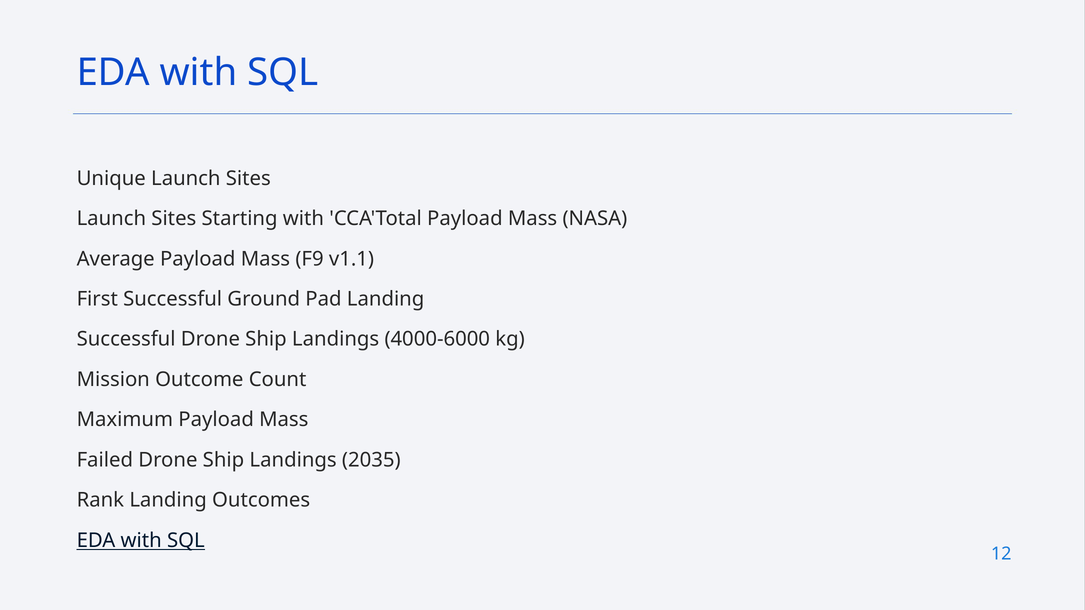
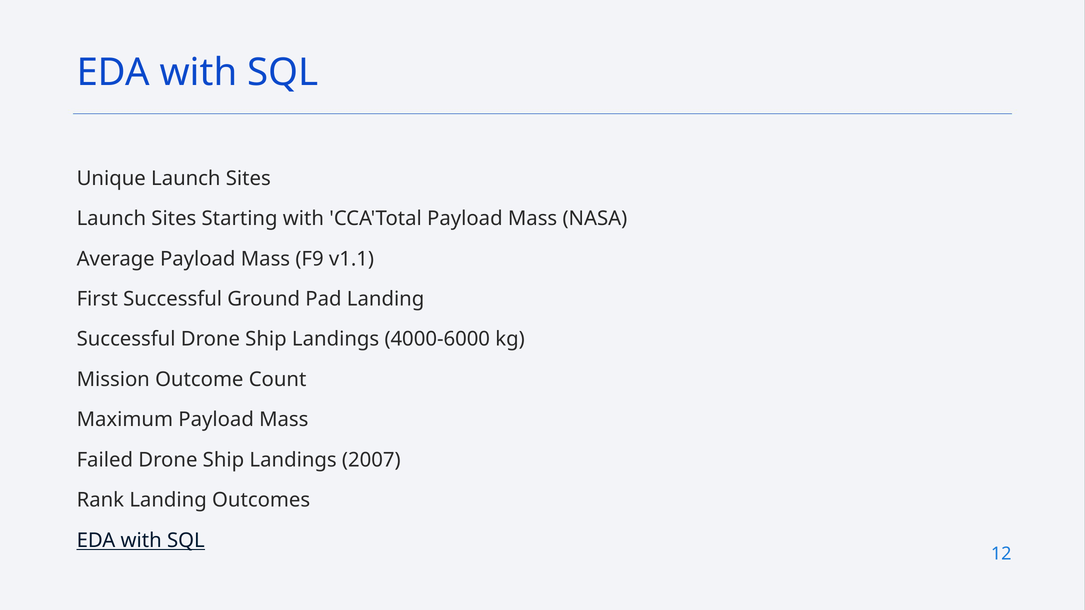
2035: 2035 -> 2007 (371, 460)
